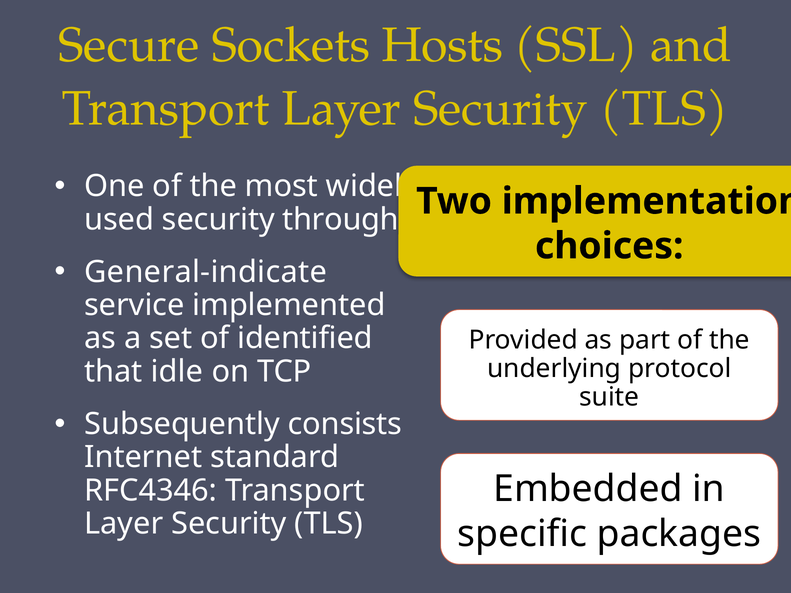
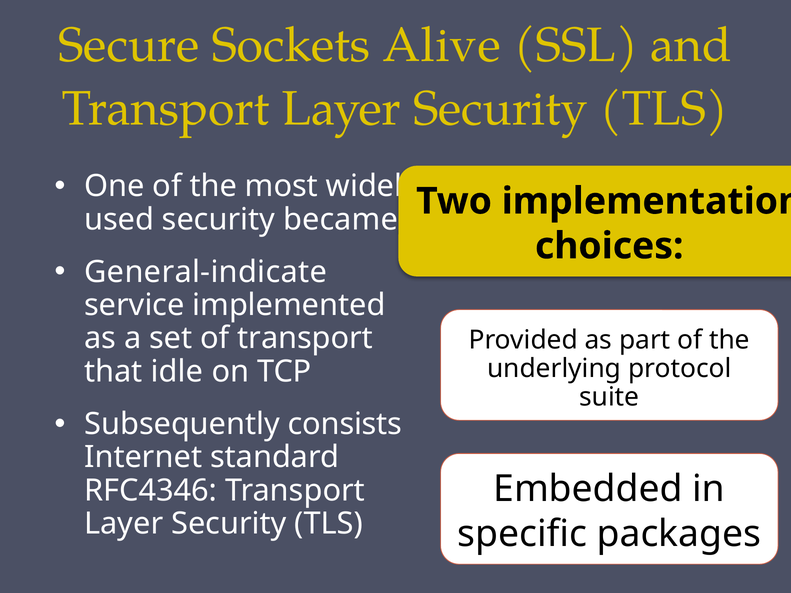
Hosts: Hosts -> Alive (442, 45)
through: through -> became (341, 219)
of identified: identified -> transport (305, 338)
